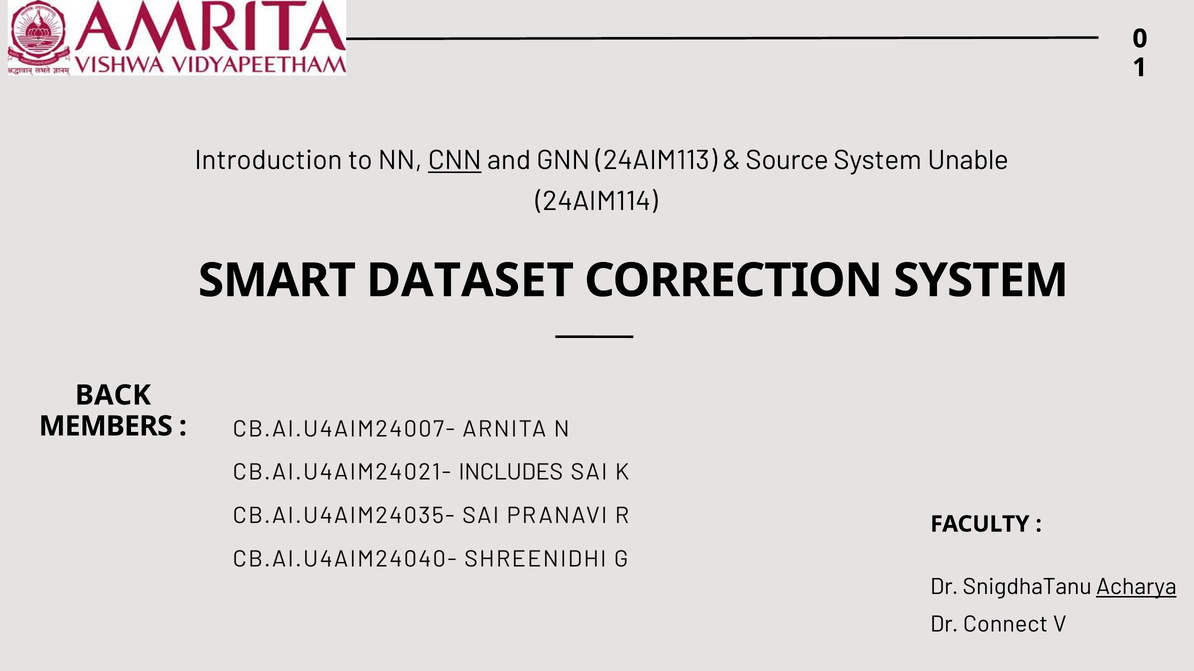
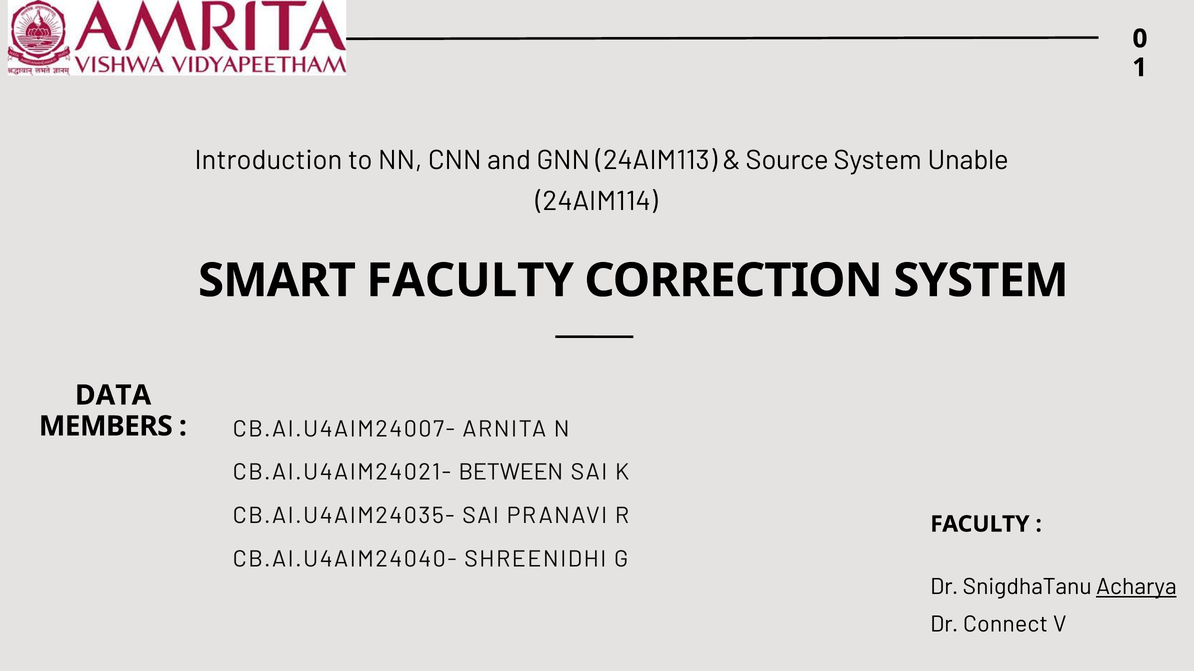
CNN underline: present -> none (455, 161)
SMART DATASET: DATASET -> FACULTY (470, 281)
BACK: BACK -> DATA (113, 396)
INCLUDES: INCLUDES -> BETWEEN (511, 473)
